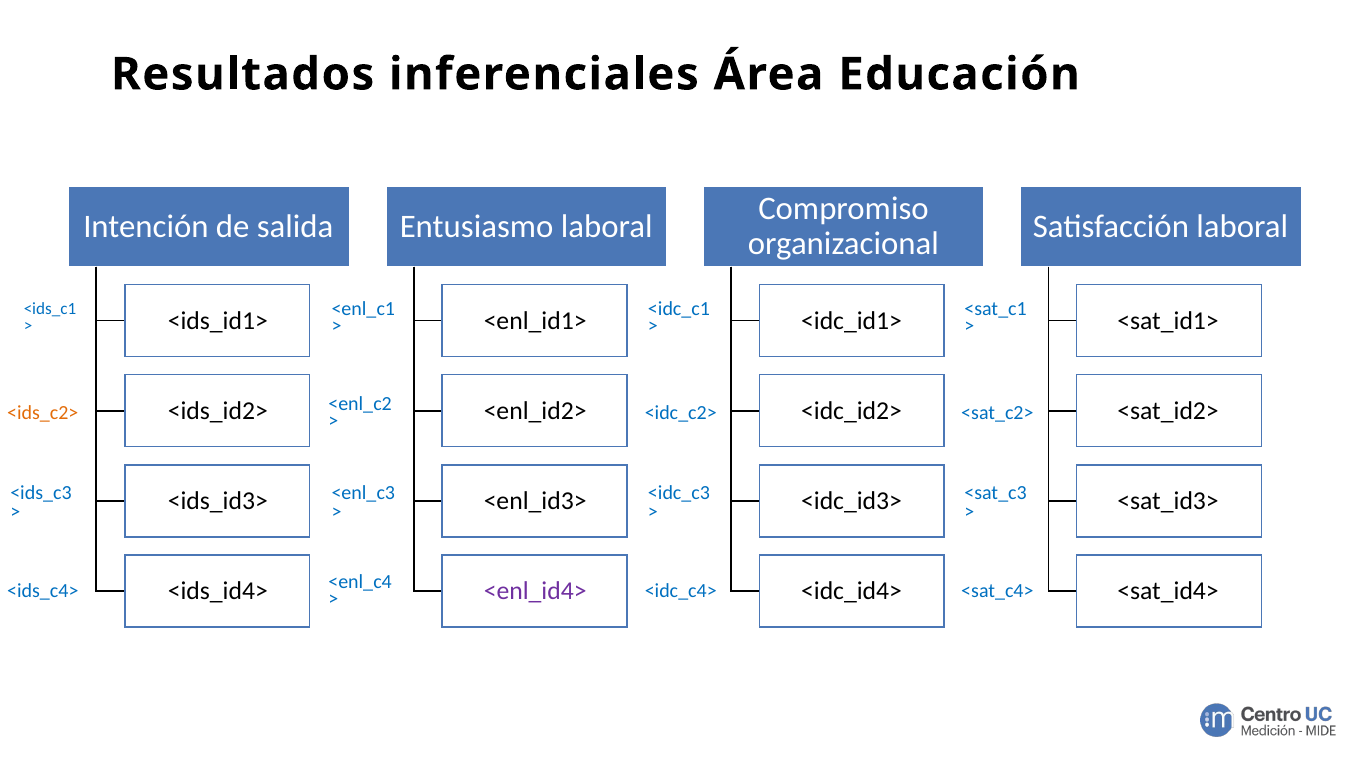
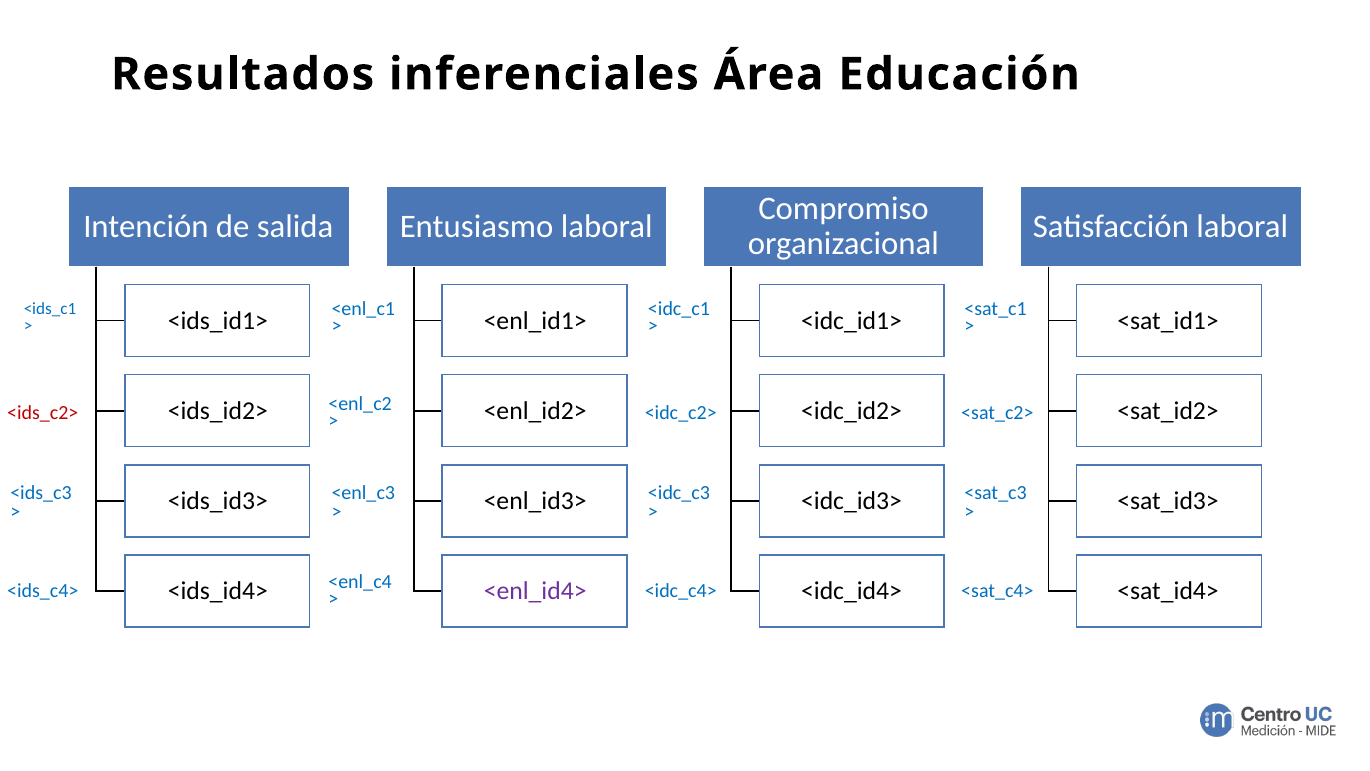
<ids_c2> colour: orange -> red (43, 413)
